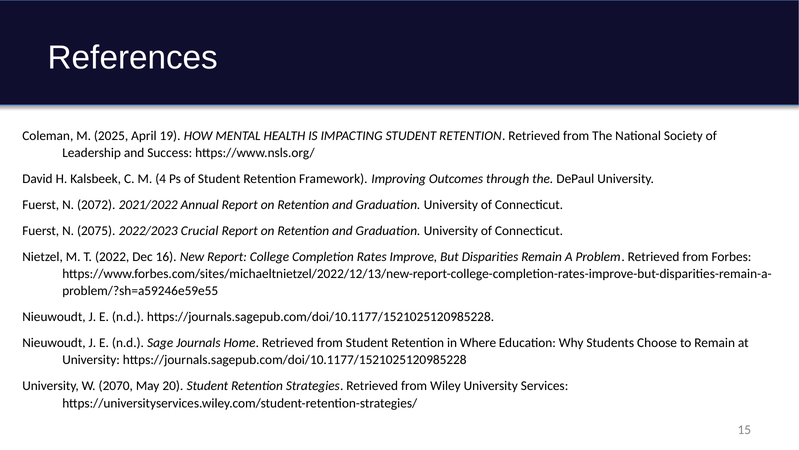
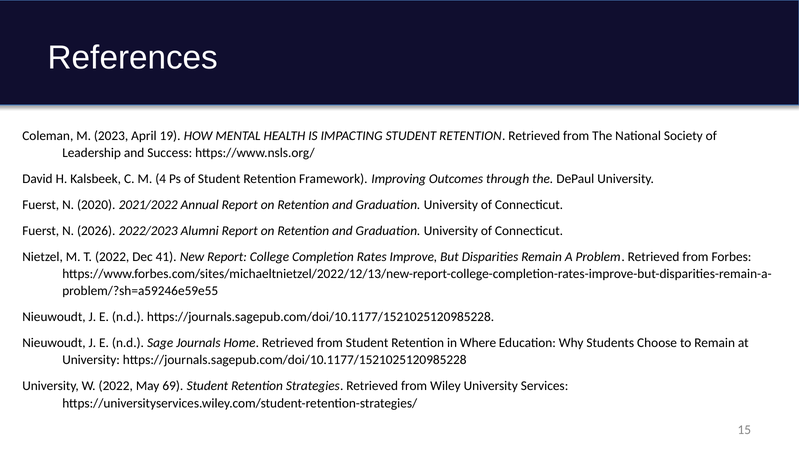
2025: 2025 -> 2023 (111, 136)
2072: 2072 -> 2020 (96, 205)
2075: 2075 -> 2026 (96, 231)
Crucial: Crucial -> Alumni (200, 231)
16: 16 -> 41 (166, 257)
W 2070: 2070 -> 2022 (116, 386)
20: 20 -> 69 (173, 386)
